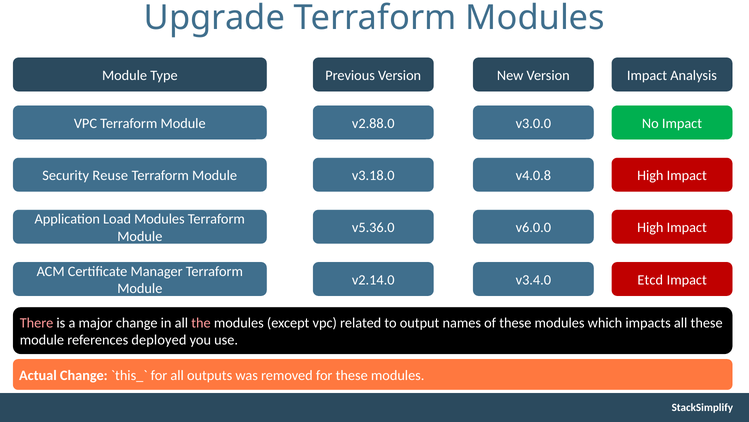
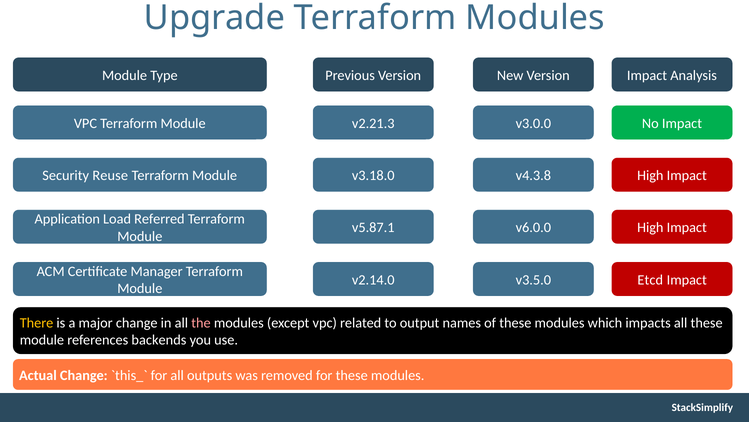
v2.88.0: v2.88.0 -> v2.21.3 (373, 123)
v4.0.8: v4.0.8 -> v4.3.8 (533, 175)
Load Modules: Modules -> Referred (159, 219)
v5.36.0: v5.36.0 -> v5.87.1 (373, 227)
v3.4.0: v3.4.0 -> v3.5.0 (533, 280)
There colour: pink -> yellow (37, 322)
deployed: deployed -> backends (159, 340)
